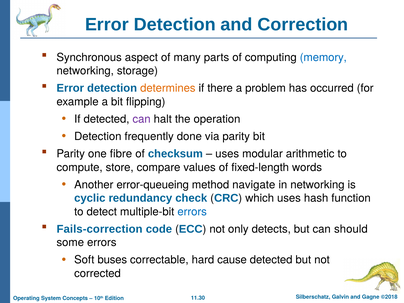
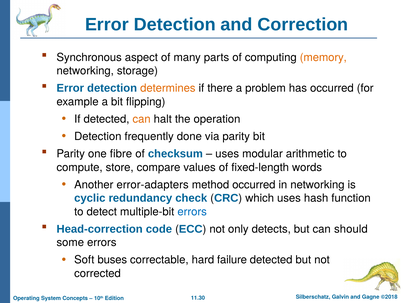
memory colour: blue -> orange (323, 57)
can colour: purple -> orange (142, 119)
error-queueing: error-queueing -> error-adapters (153, 185)
method navigate: navigate -> occurred (254, 185)
Fails-correction: Fails-correction -> Head-correction (100, 229)
cause: cause -> failure (232, 260)
